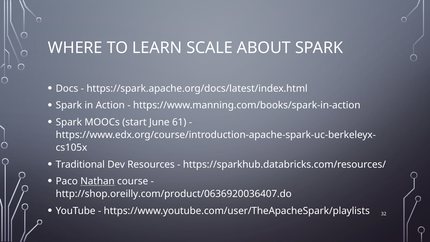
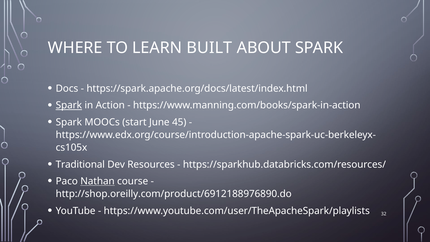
SCALE: SCALE -> BUILT (209, 48)
Spark underline: none -> present (69, 105)
61: 61 -> 45 (179, 122)
http://shop.oreilly.com/product/0636920036407.do: http://shop.oreilly.com/product/0636920036407.do -> http://shop.oreilly.com/product/6912188976890.do (174, 194)
